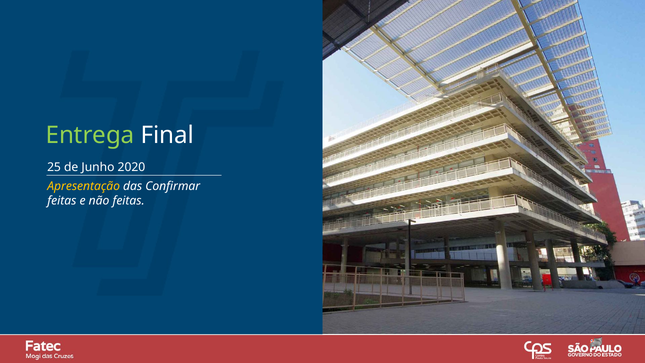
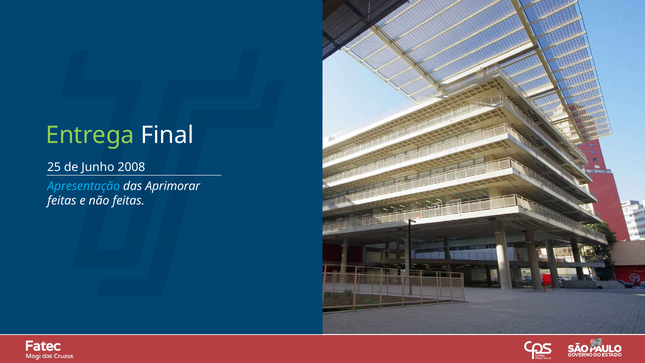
2020: 2020 -> 2008 (131, 167)
Apresentação colour: yellow -> light blue (84, 186)
Confirmar: Confirmar -> Aprimorar (173, 186)
